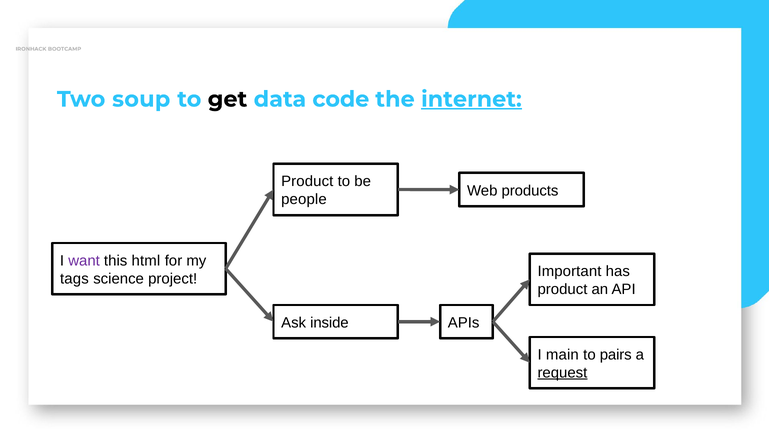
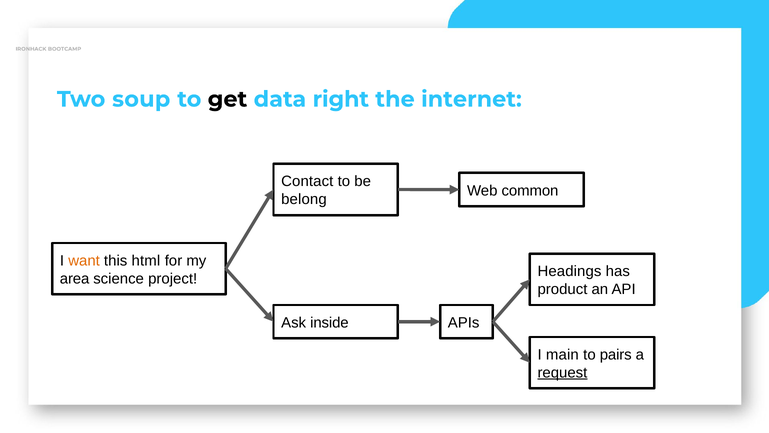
code: code -> right (341, 99)
internet underline: present -> none (471, 99)
Product: Product -> Contact (307, 181)
products: products -> common (530, 190)
people: people -> belong (304, 199)
want colour: purple -> orange (84, 260)
Important: Important -> Headings (569, 271)
tags: tags -> area (75, 278)
